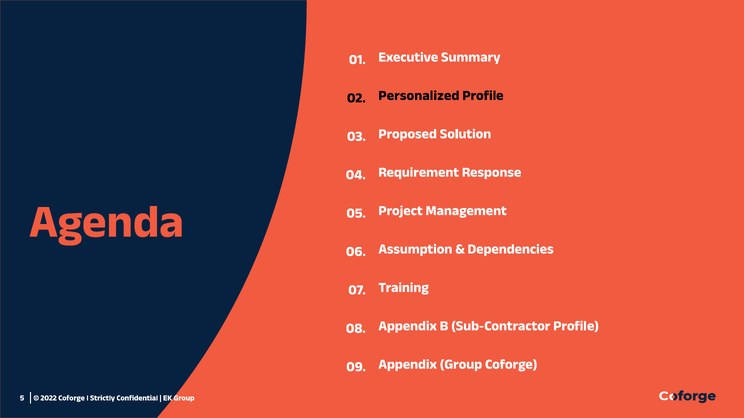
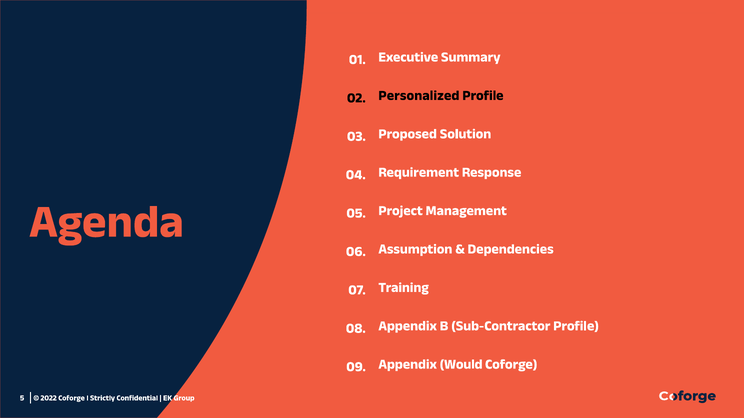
Appendix Group: Group -> Would (461, 365)
